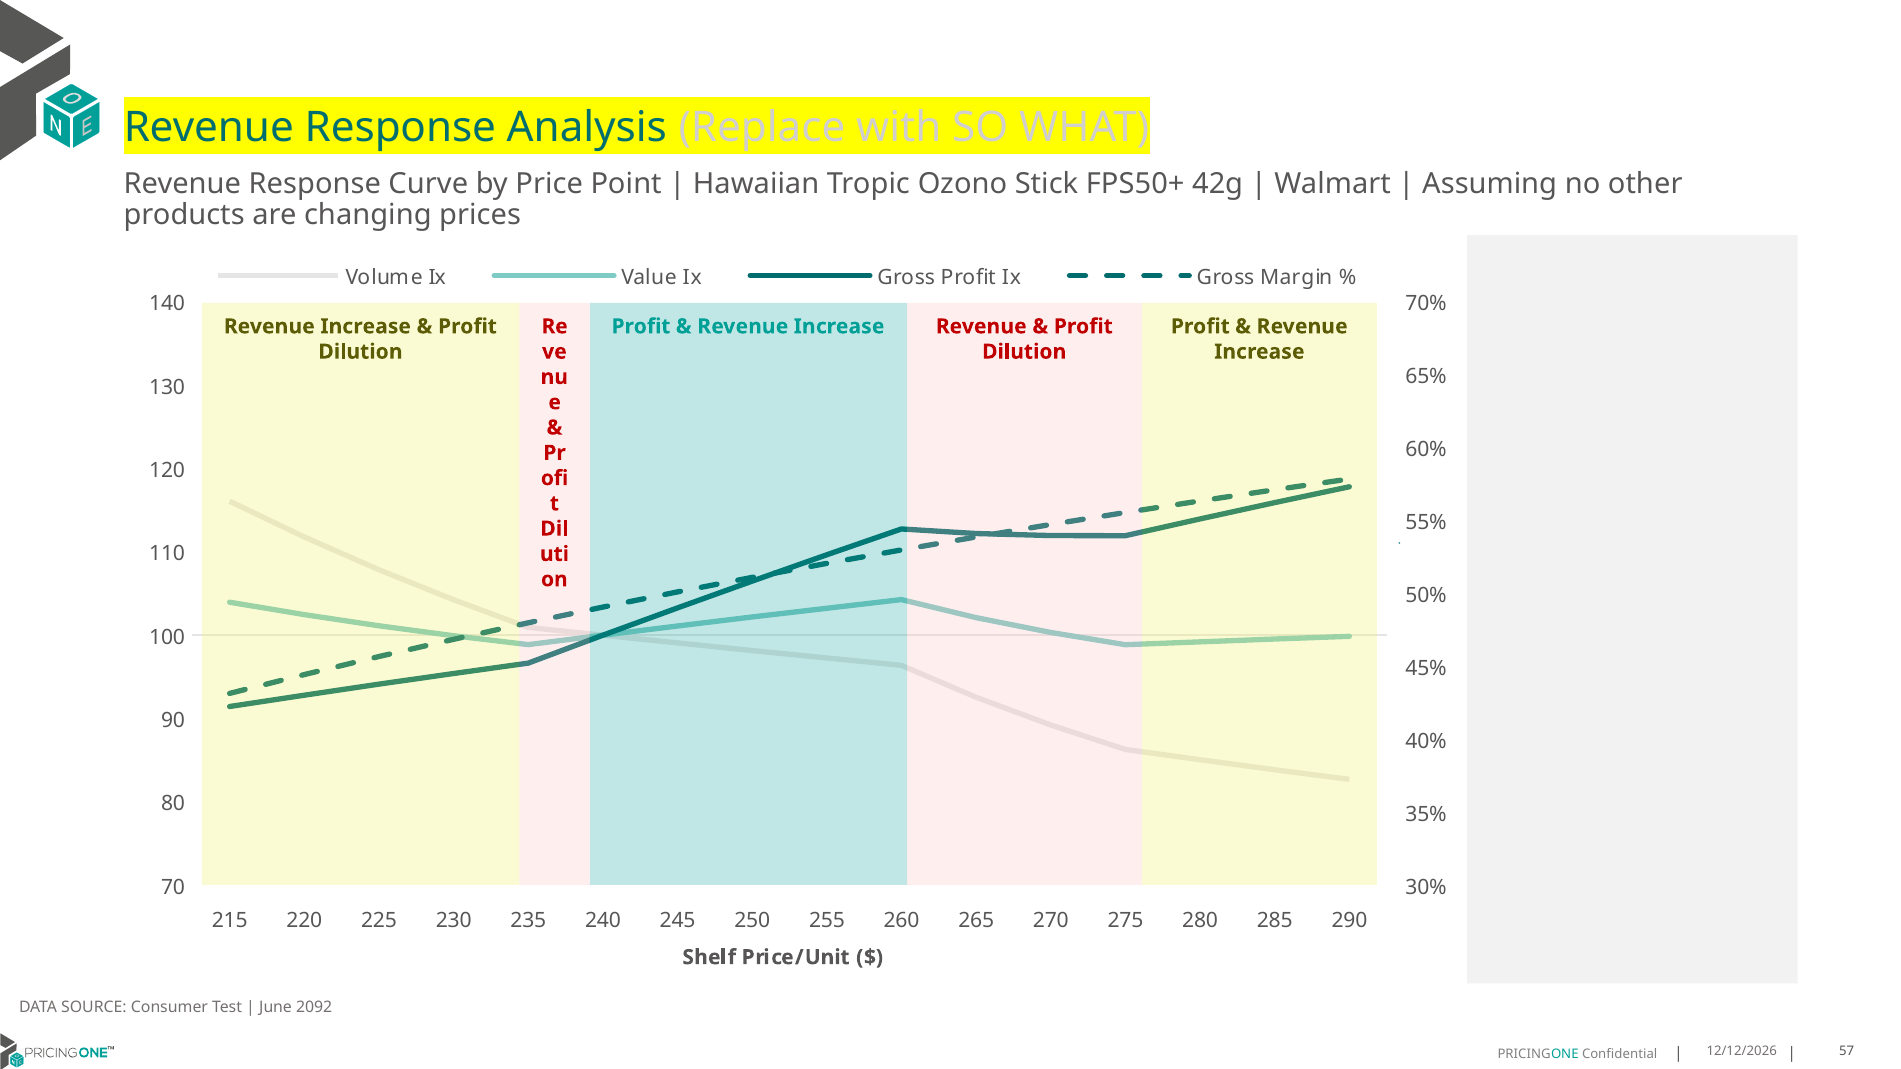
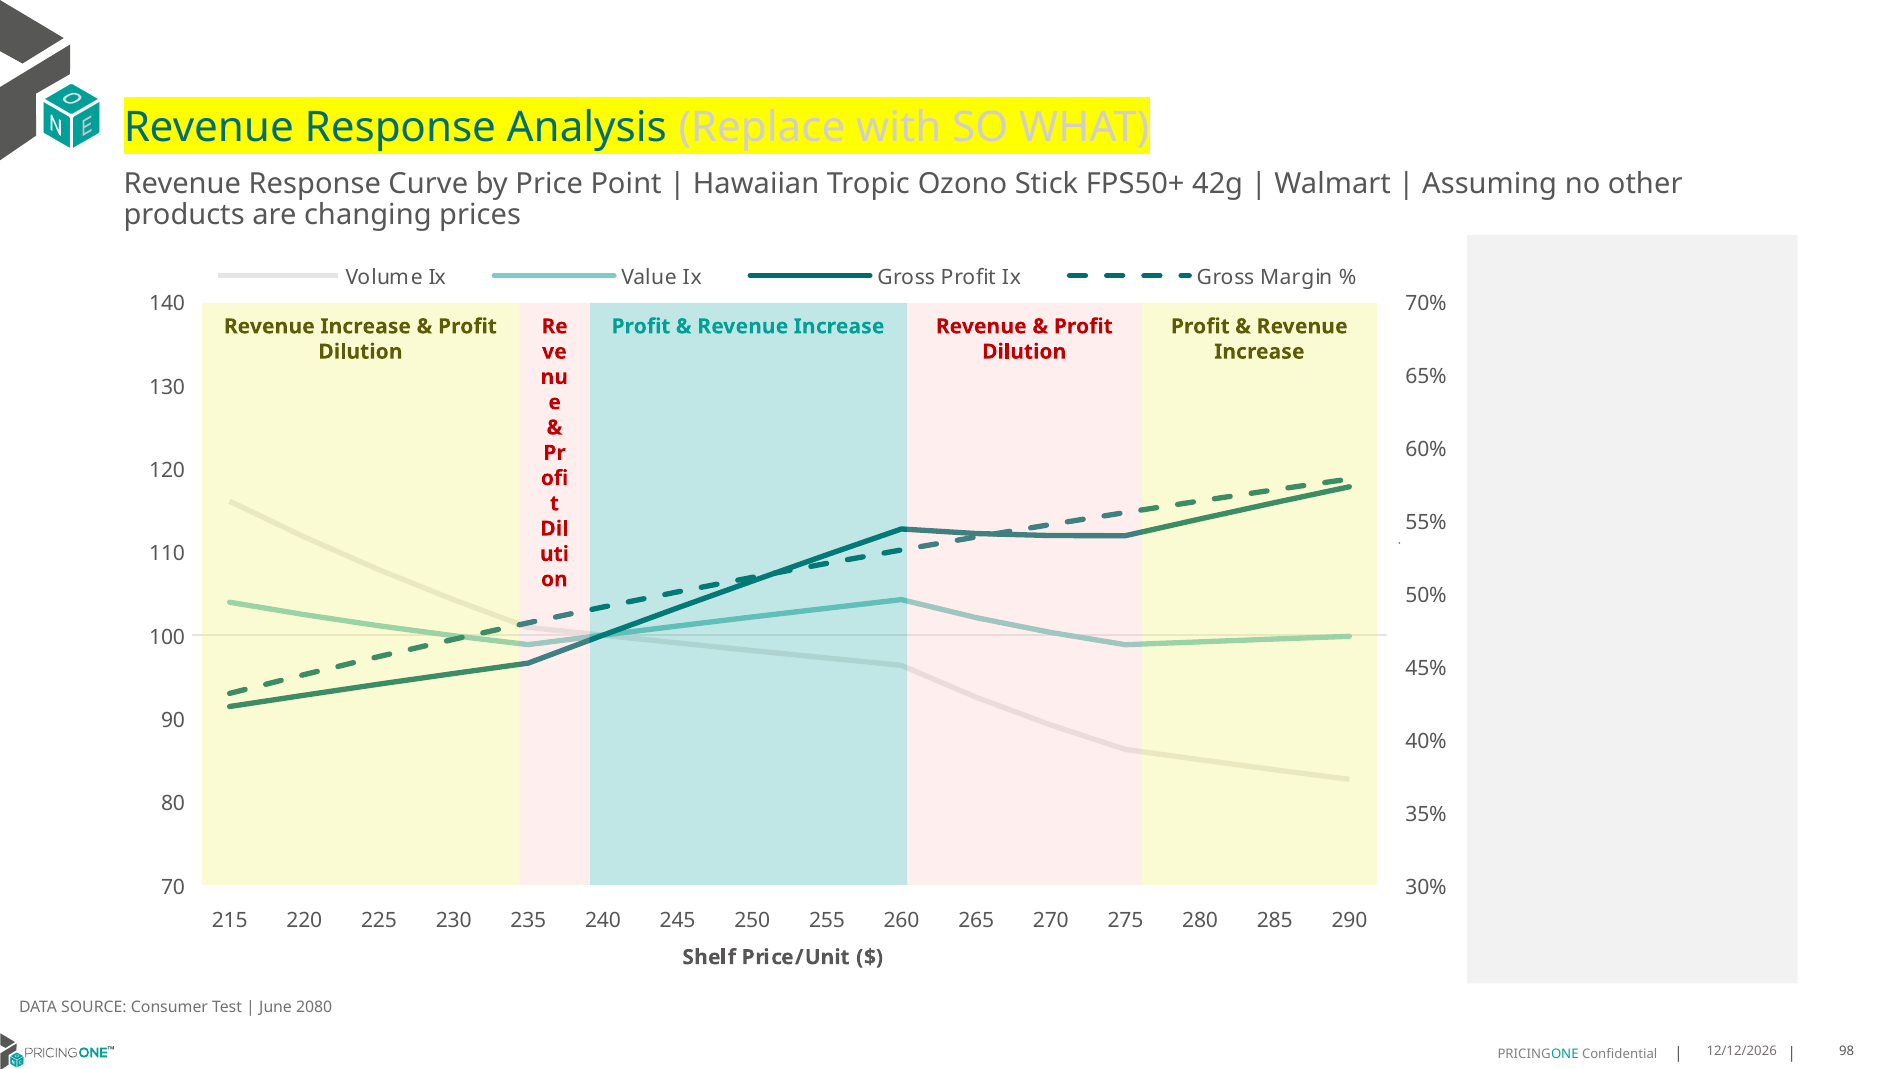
2092: 2092 -> 2080 (314, 1007)
57: 57 -> 98 (1847, 1051)
